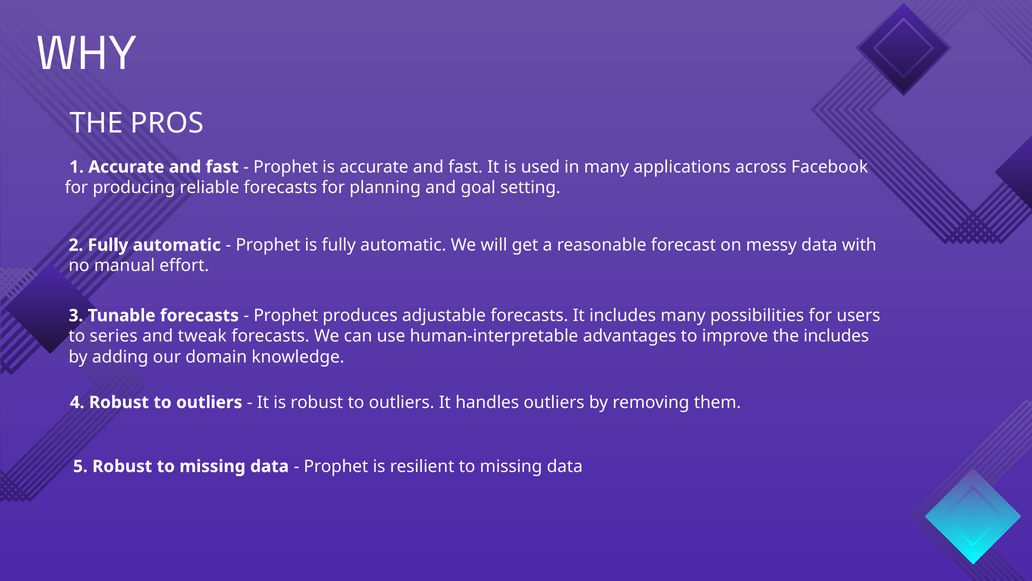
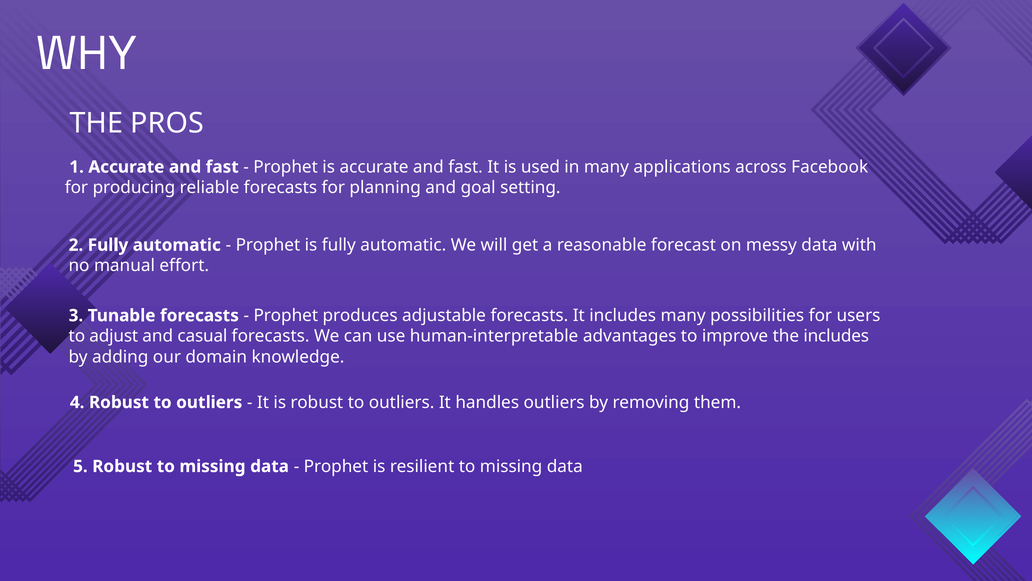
series: series -> adjust (114, 336)
tweak: tweak -> casual (202, 336)
